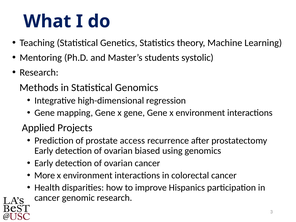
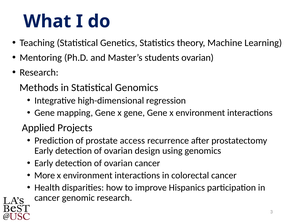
students systolic: systolic -> ovarian (198, 58)
biased: biased -> design (147, 151)
